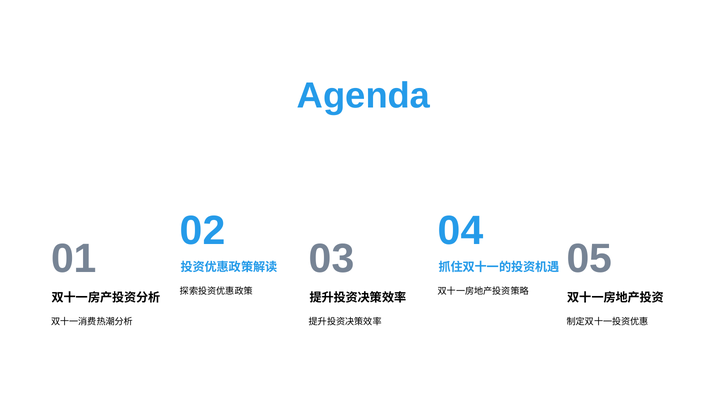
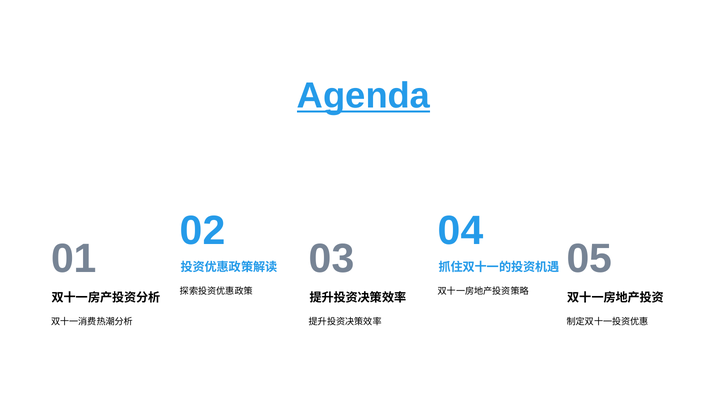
Agenda underline: none -> present (364, 96)
